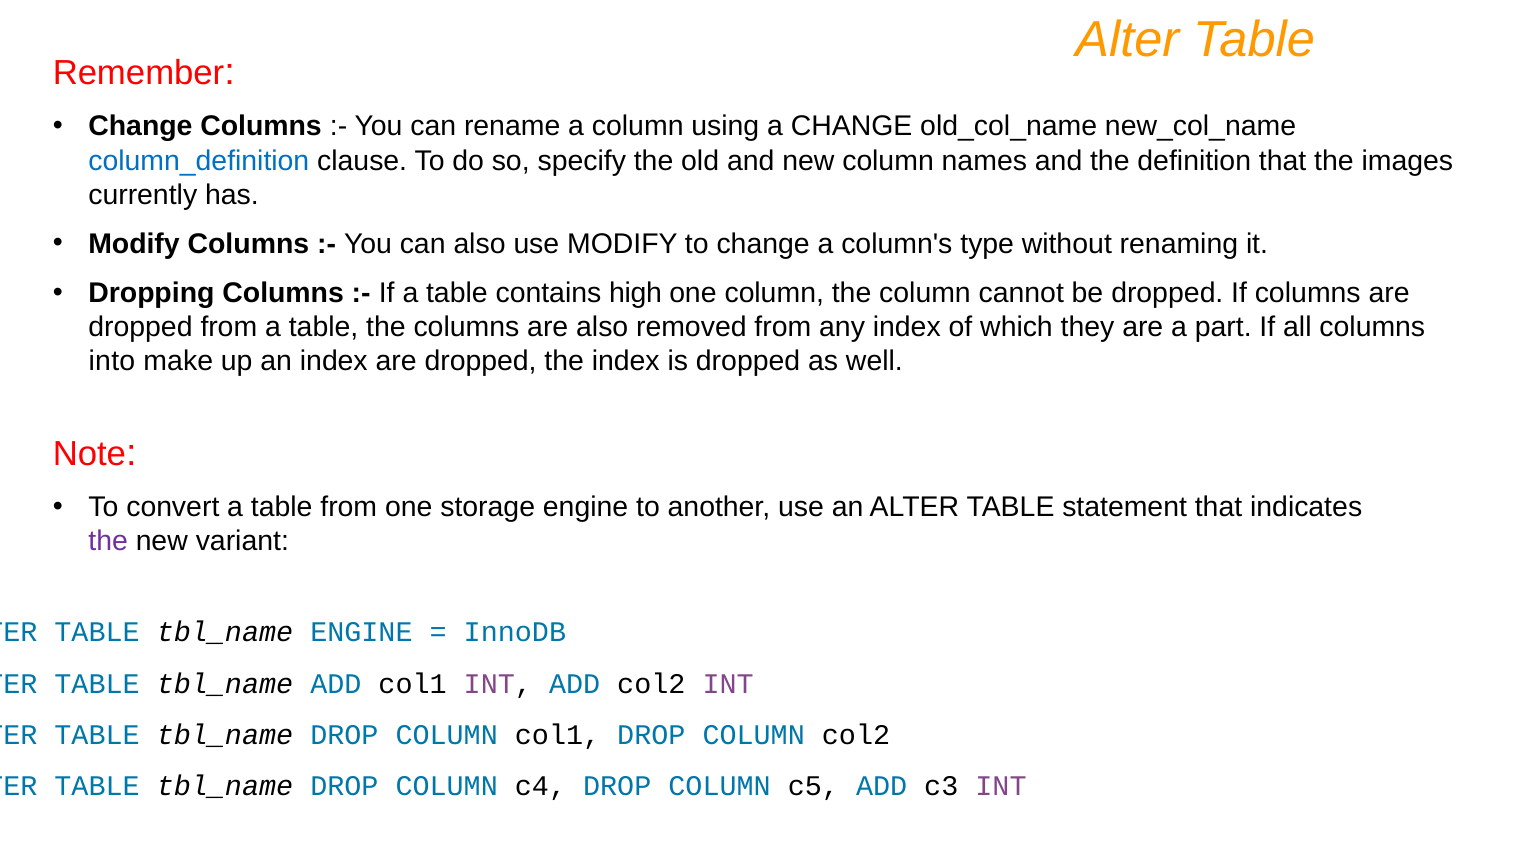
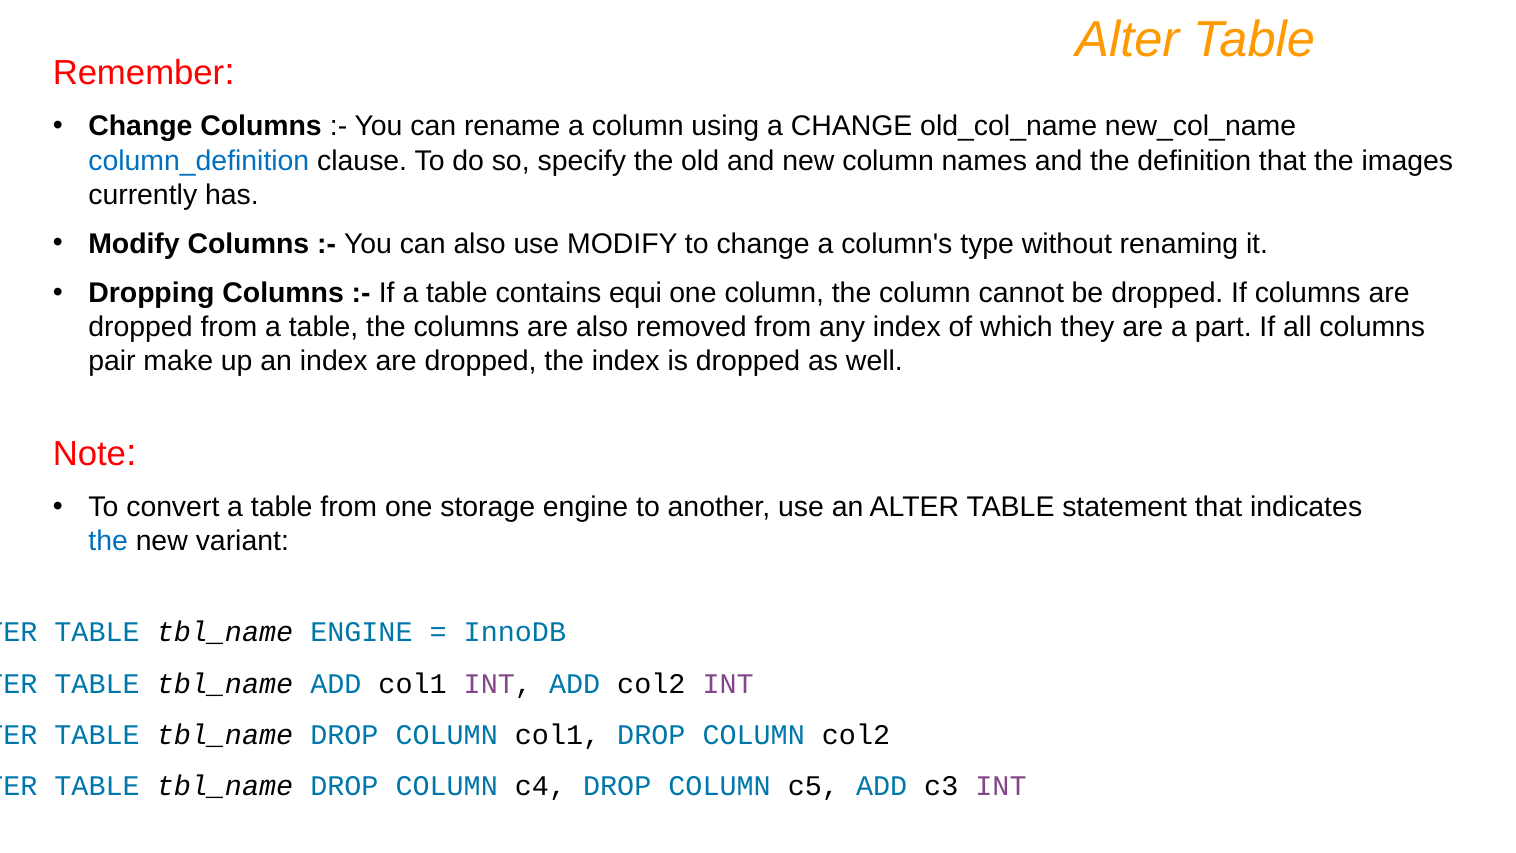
high: high -> equi (635, 293)
into: into -> pair (112, 361)
the colour: purple -> blue (108, 541)
